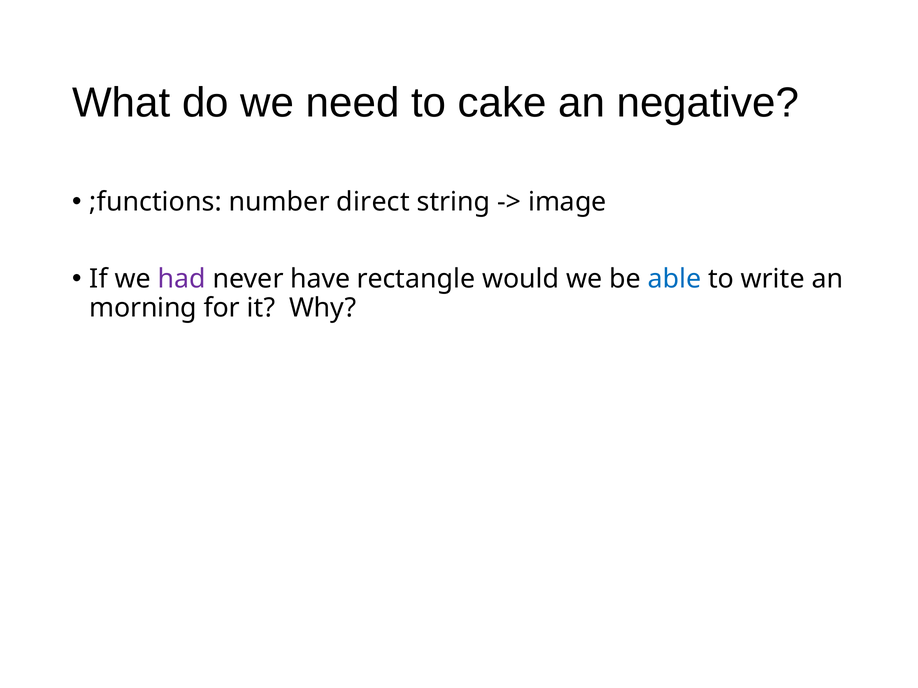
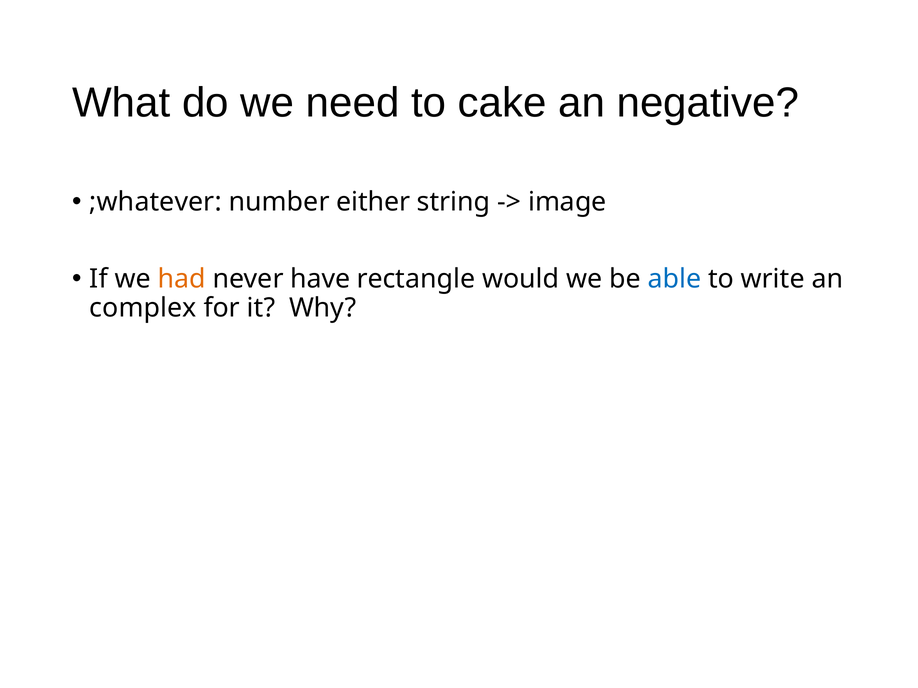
;functions: ;functions -> ;whatever (156, 202)
direct: direct -> either (373, 202)
had colour: purple -> orange (182, 279)
morning: morning -> complex (143, 308)
